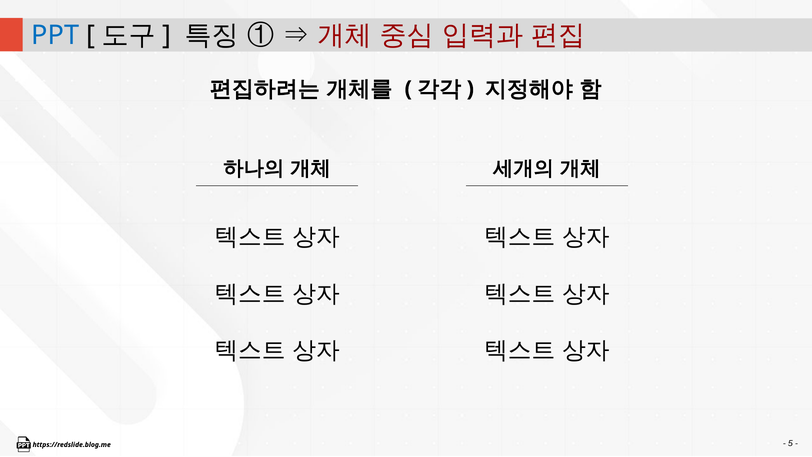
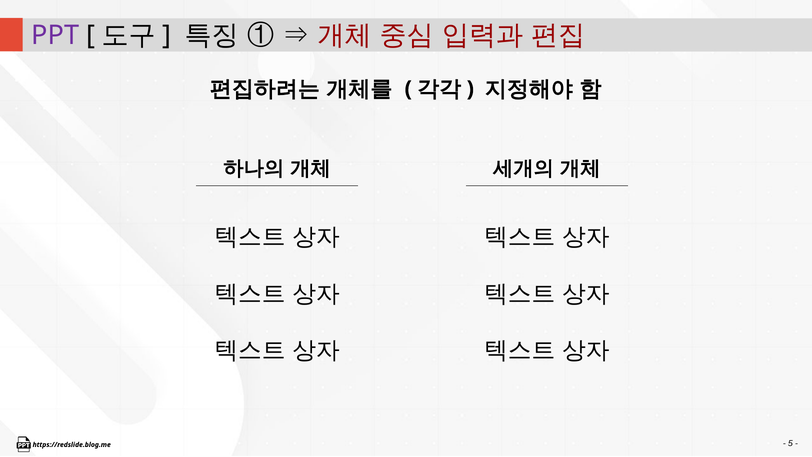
PPT colour: blue -> purple (55, 35)
